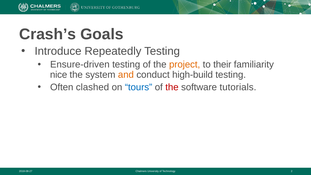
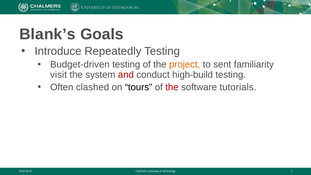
Crash’s: Crash’s -> Blank’s (47, 34)
Ensure-driven: Ensure-driven -> Budget-driven (80, 65)
their: their -> sent (222, 65)
nice: nice -> visit (59, 75)
and colour: orange -> red (126, 75)
tours colour: blue -> black (139, 87)
